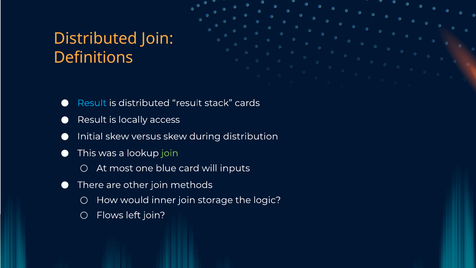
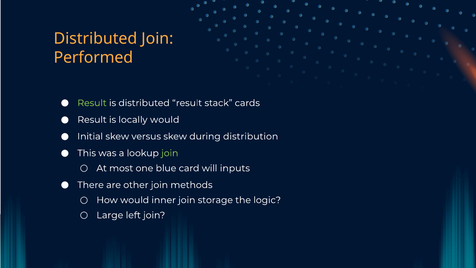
Definitions: Definitions -> Performed (93, 58)
Result colour: light blue -> light green (92, 103)
locally access: access -> would (165, 120)
Flows: Flows -> Large (110, 215)
